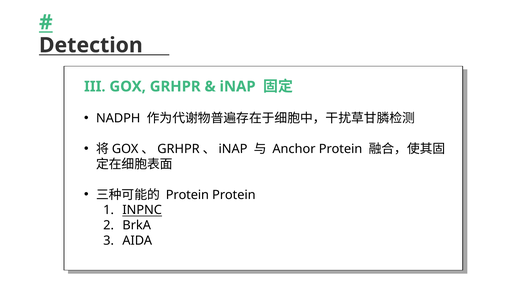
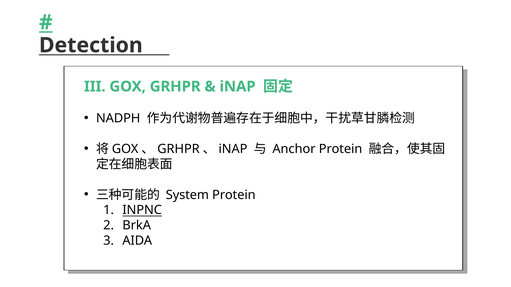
Protein: Protein -> System (187, 195)
